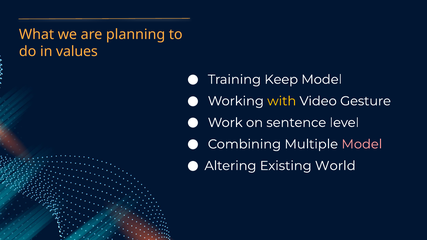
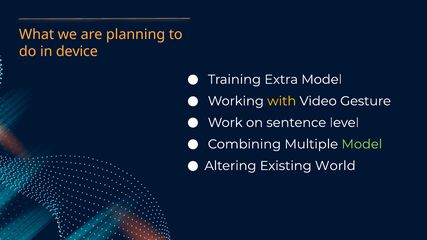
values: values -> device (77, 52)
Keep: Keep -> Extra (281, 80)
Model colour: pink -> light green (362, 144)
